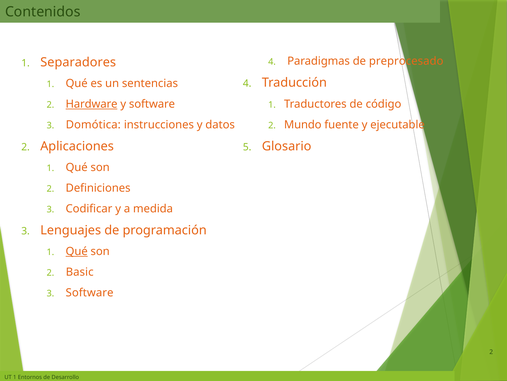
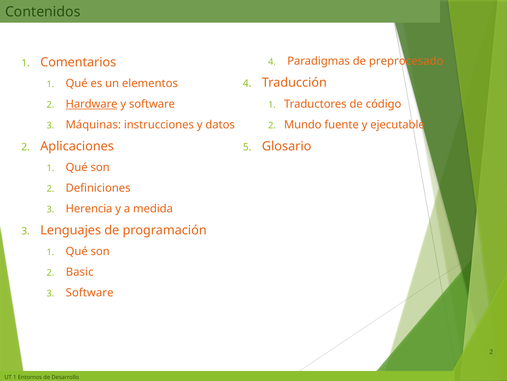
Separadores: Separadores -> Comentarios (78, 62)
sentencias: sentencias -> elementos (150, 83)
Domótica: Domótica -> Máquinas (93, 124)
Codificar: Codificar -> Herencia (89, 208)
Qué underline: present -> none (77, 251)
